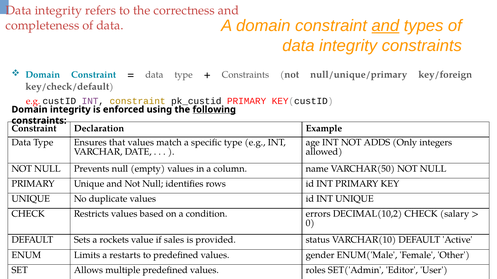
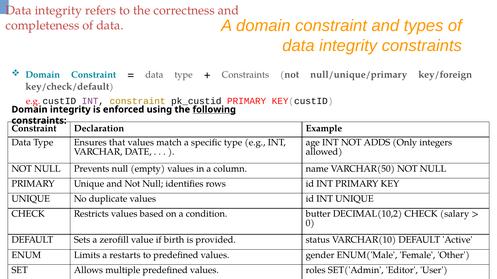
and underline: present -> none (385, 26)
errors: errors -> butter (318, 214)
rockets: rockets -> zerofill (114, 240)
sales: sales -> birth (174, 240)
